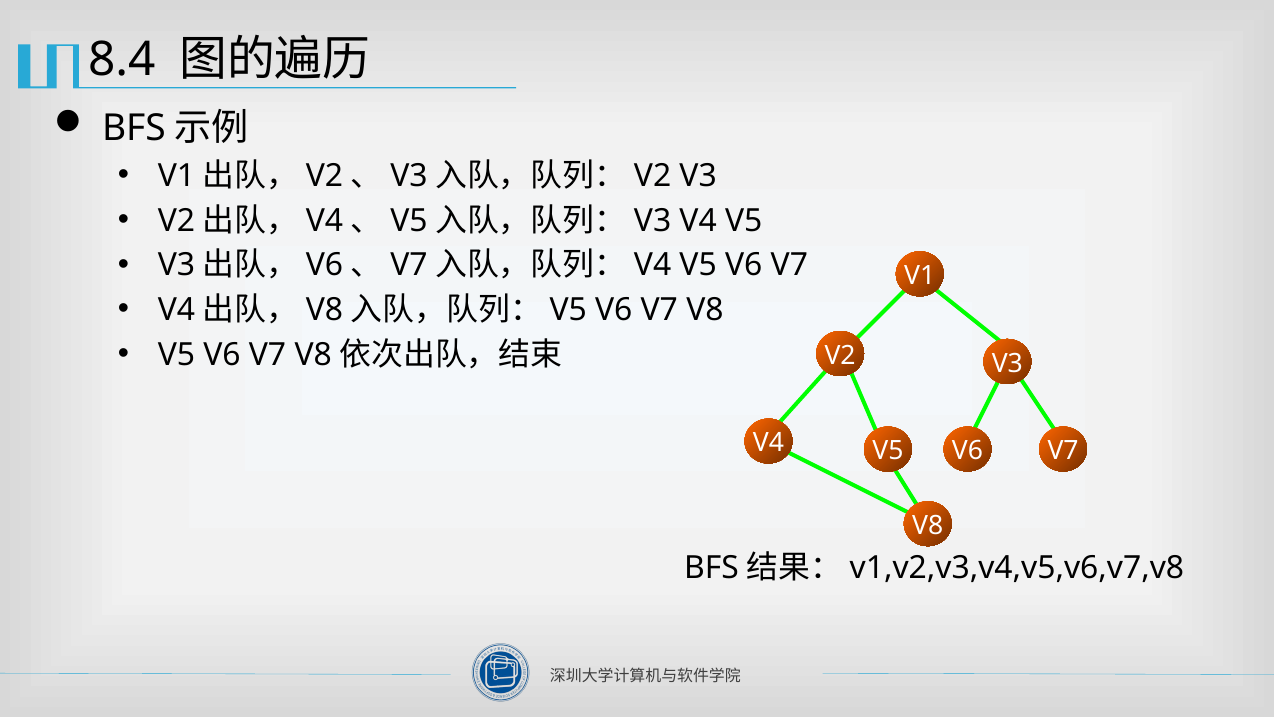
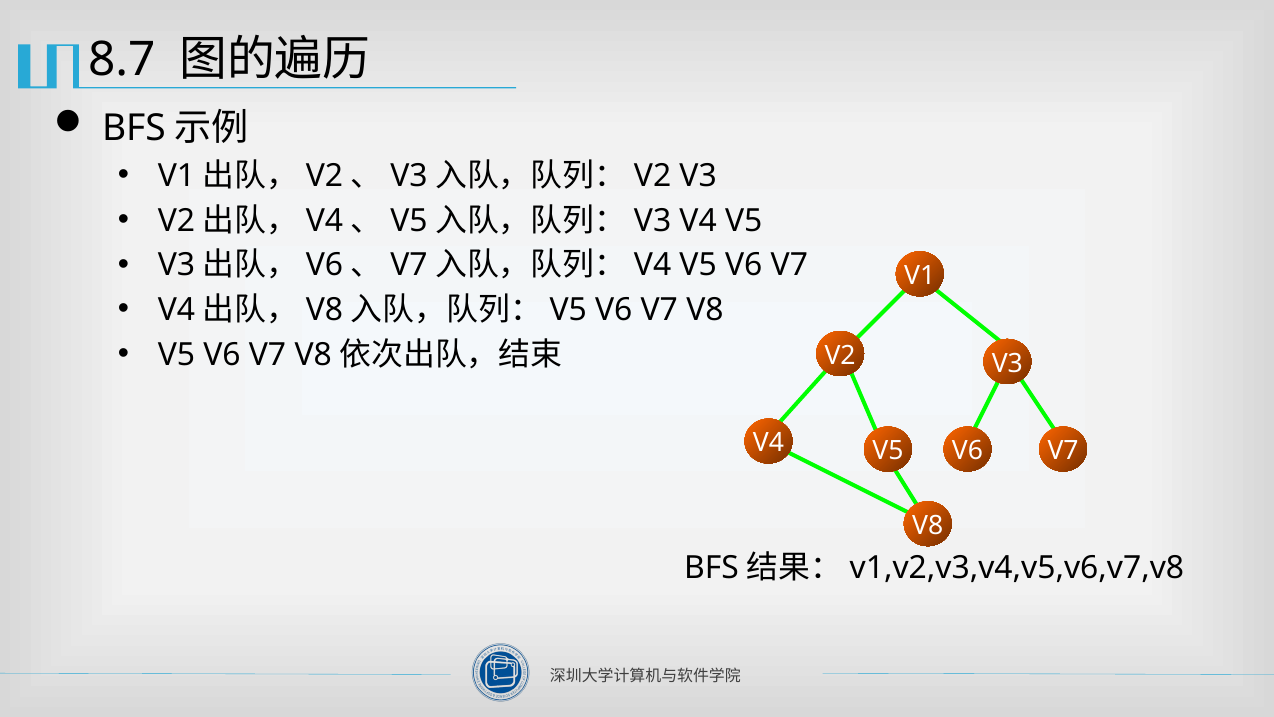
8.4: 8.4 -> 8.7 (122, 60)
